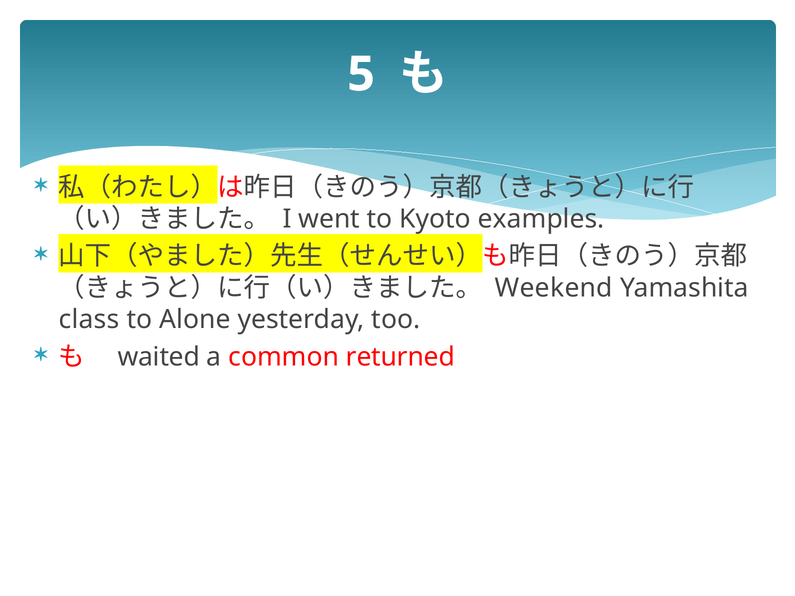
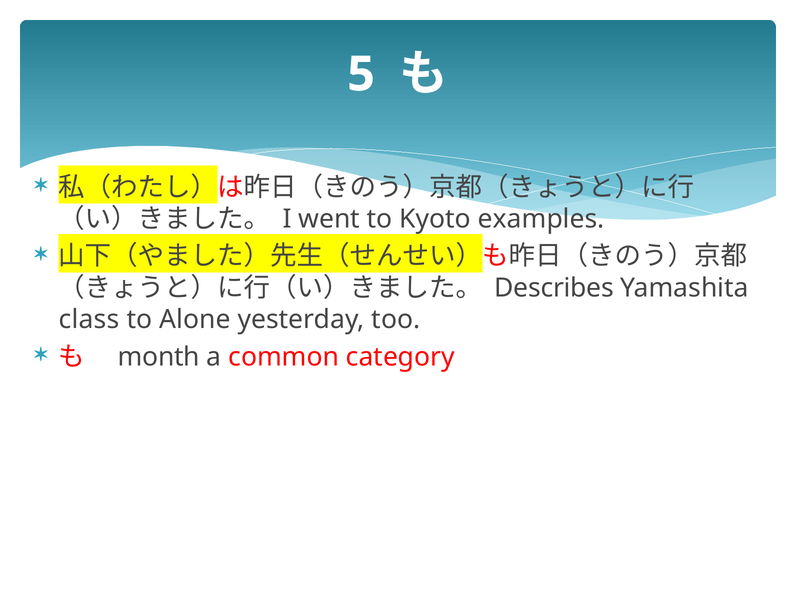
Weekend: Weekend -> Describes (554, 288)
waited: waited -> month (159, 357)
returned: returned -> category (400, 357)
